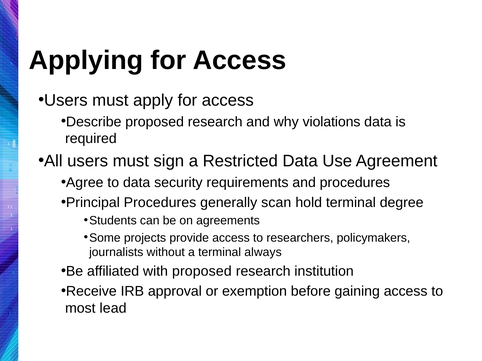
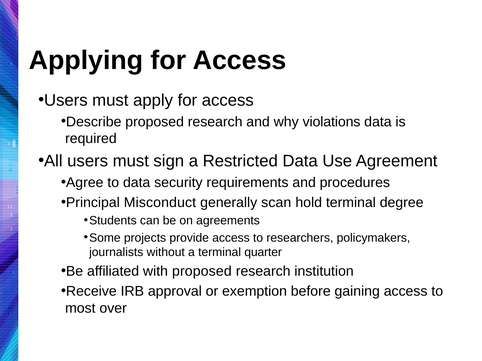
Principal Procedures: Procedures -> Misconduct (160, 203)
always: always -> quarter (263, 253)
lead: lead -> over (113, 308)
